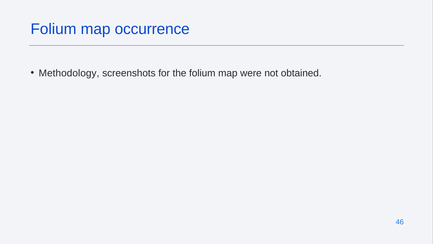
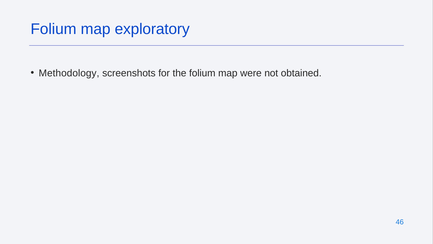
occurrence: occurrence -> exploratory (152, 29)
